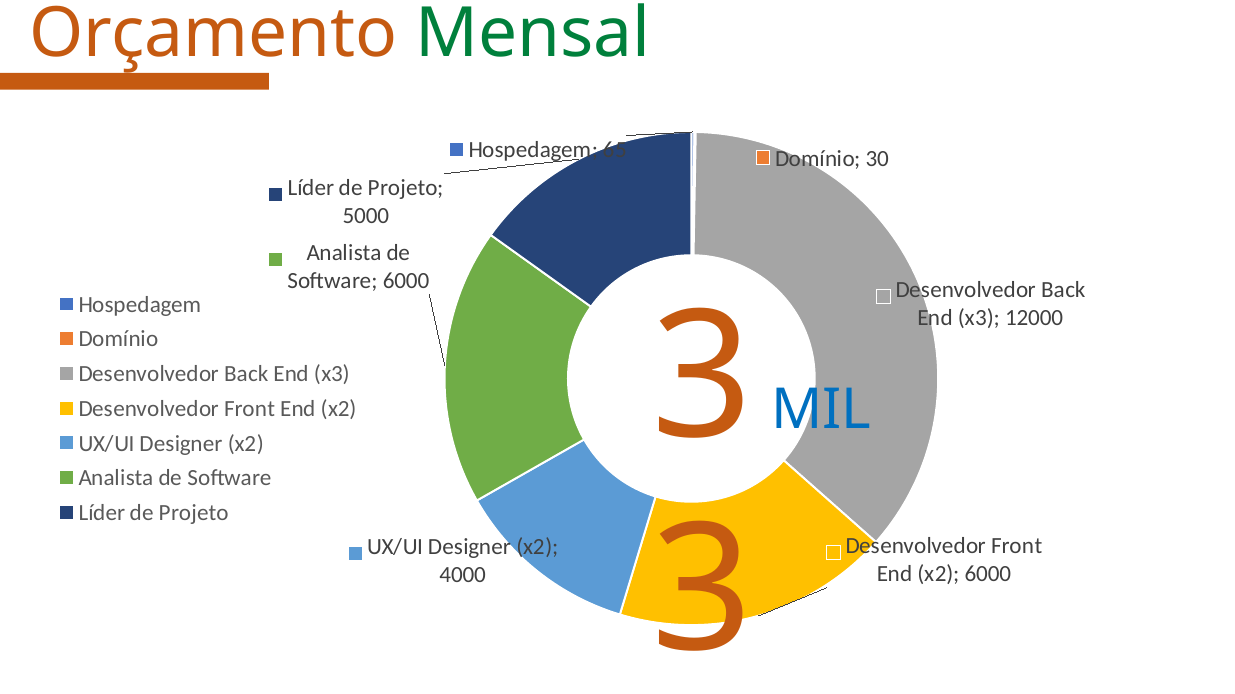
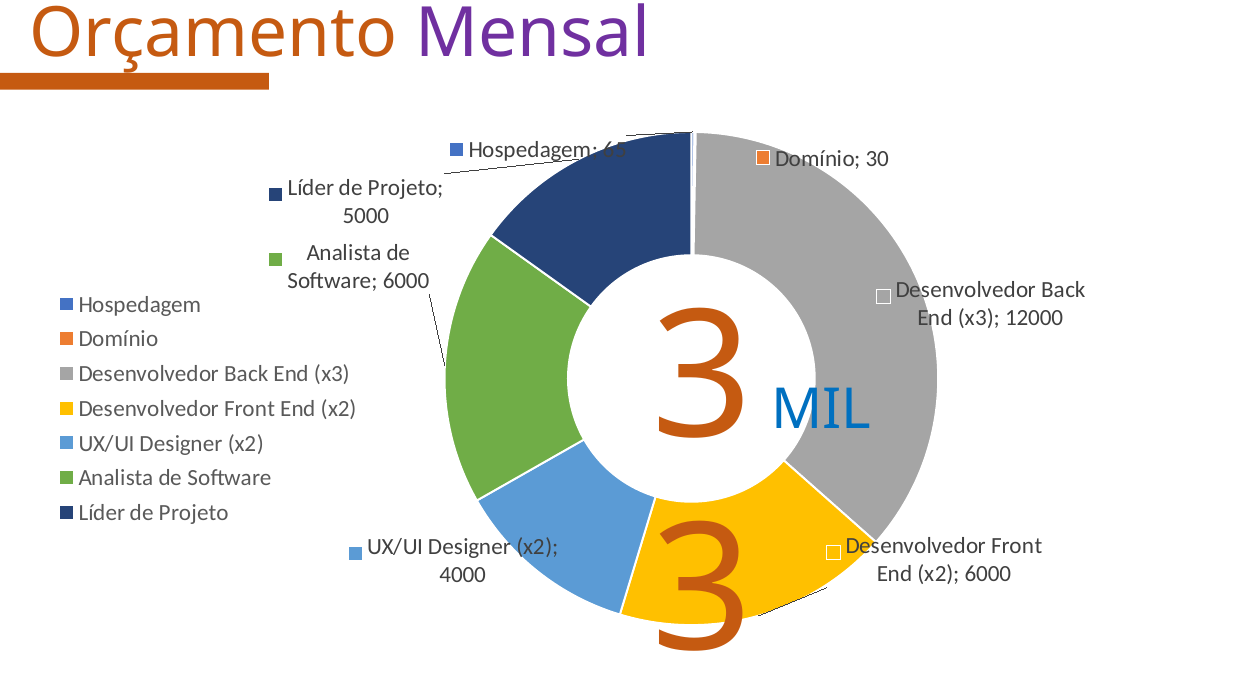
Mensal colour: green -> purple (533, 34)
